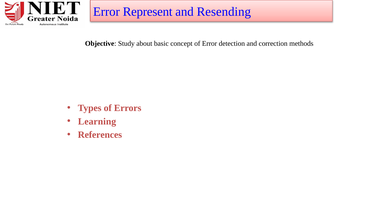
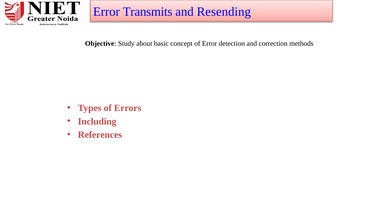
Represent: Represent -> Transmits (148, 12)
Learning: Learning -> Including (97, 121)
